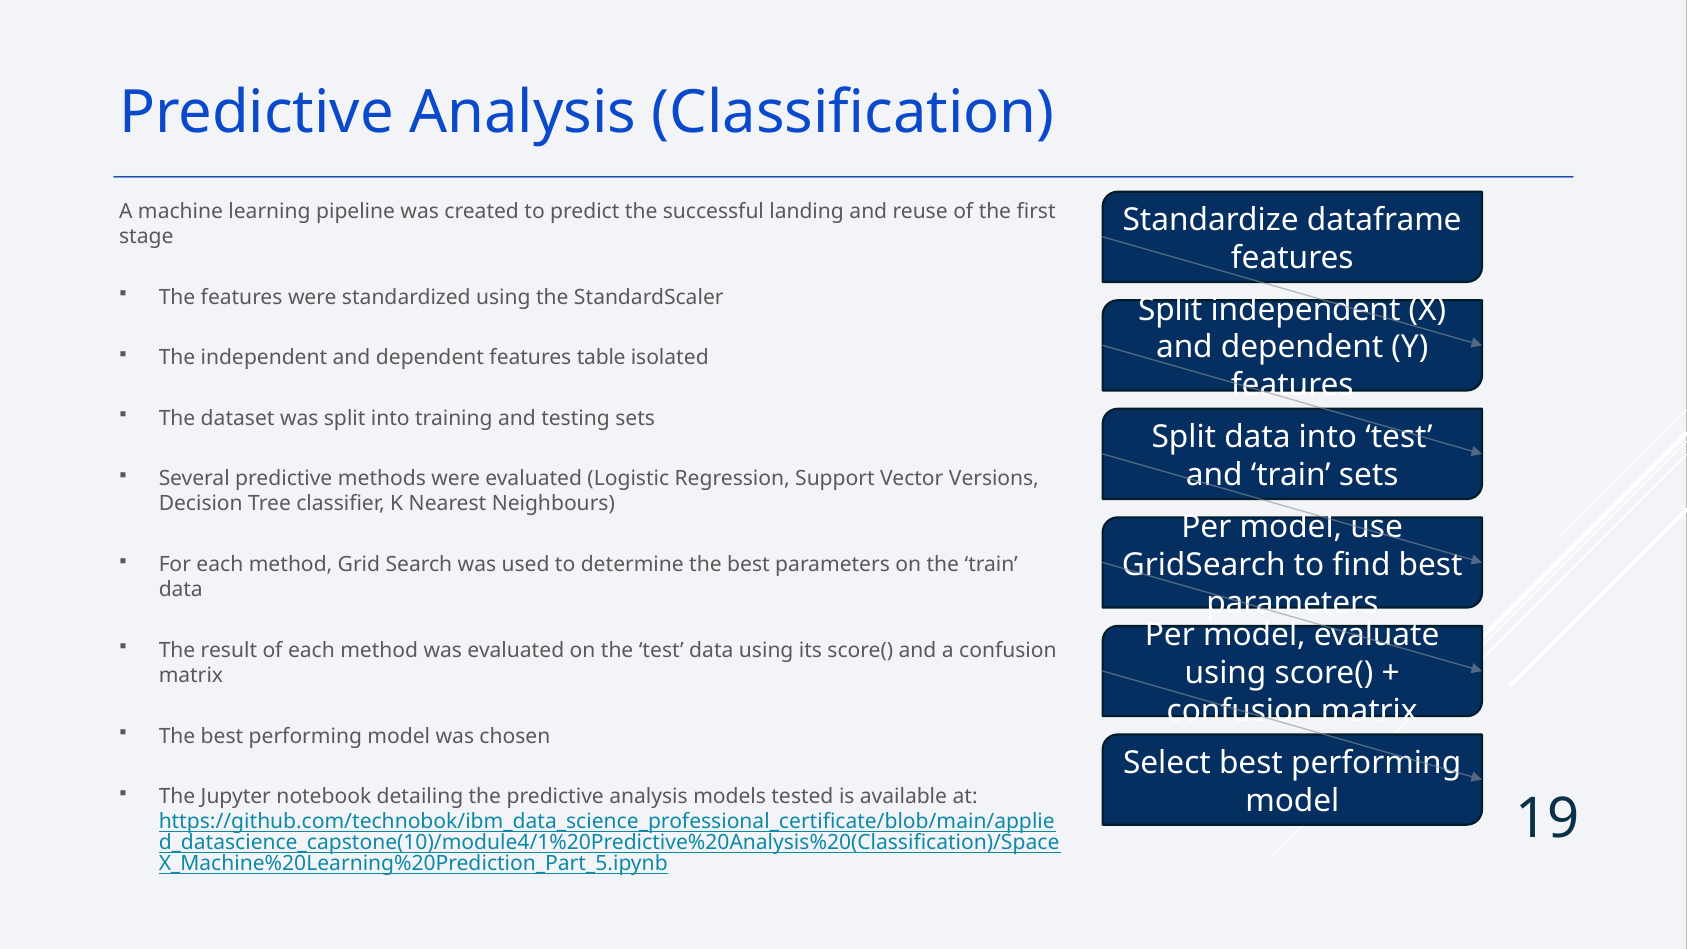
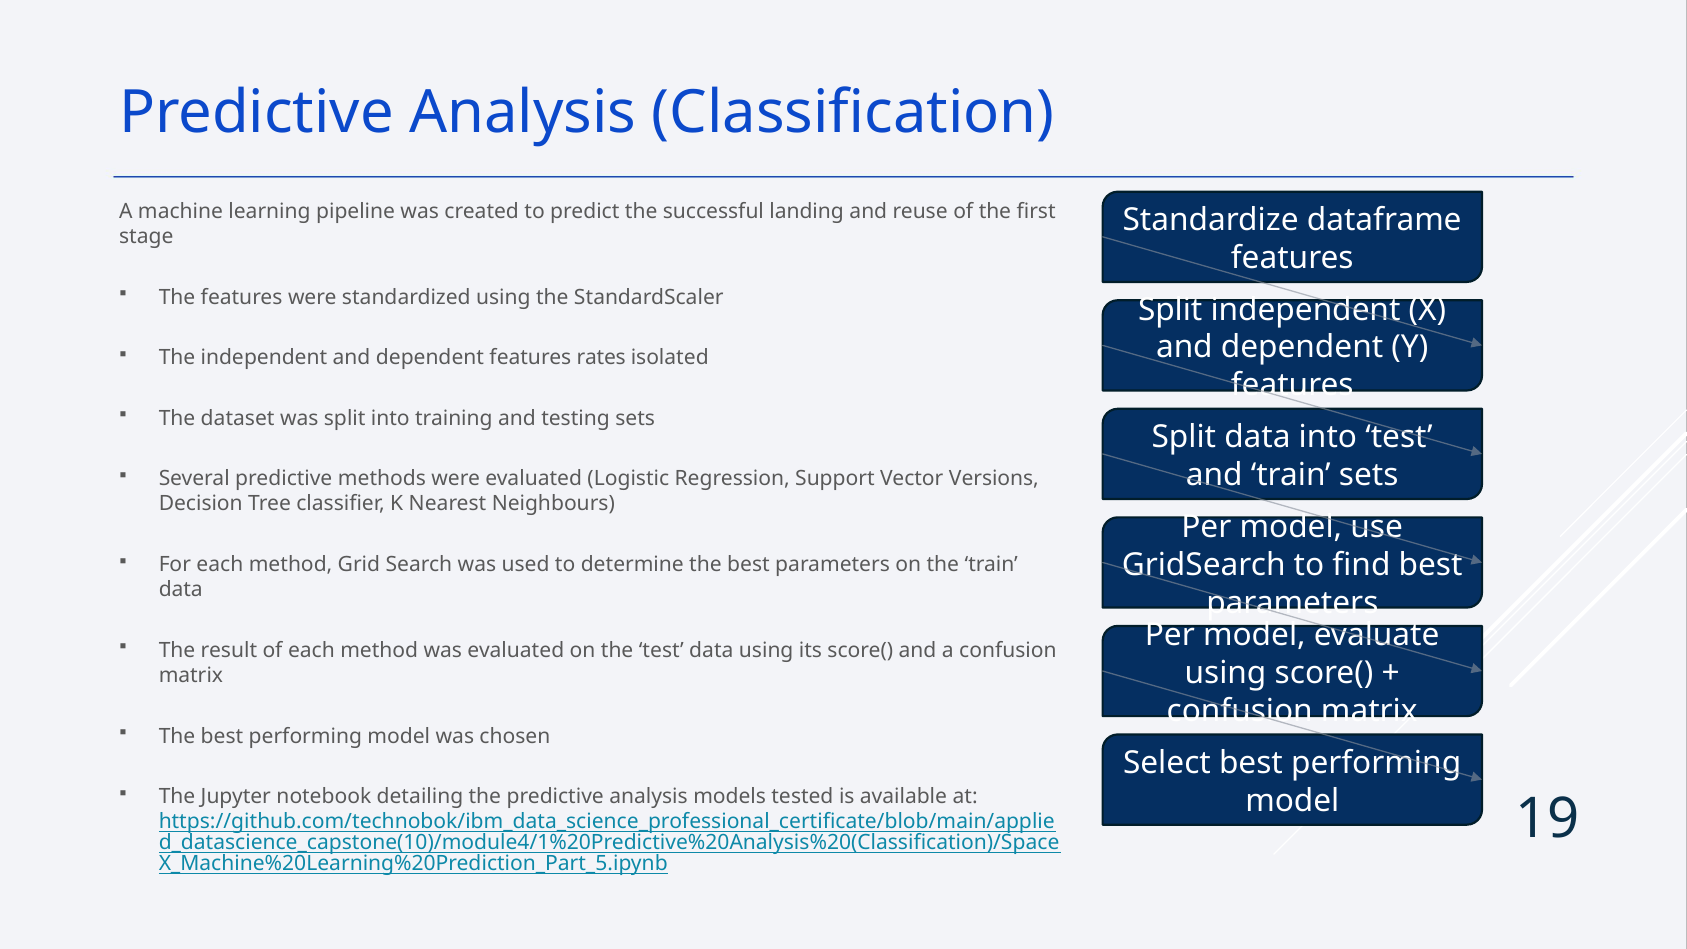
table: table -> rates (601, 358)
